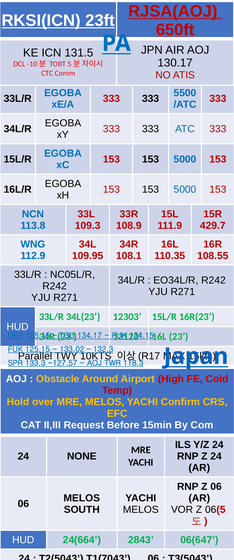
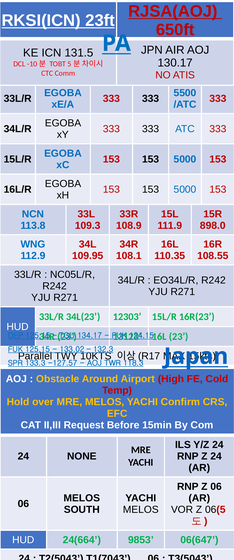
429.7: 429.7 -> 898.0 (213, 225)
2843: 2843 -> 9853 (141, 540)
